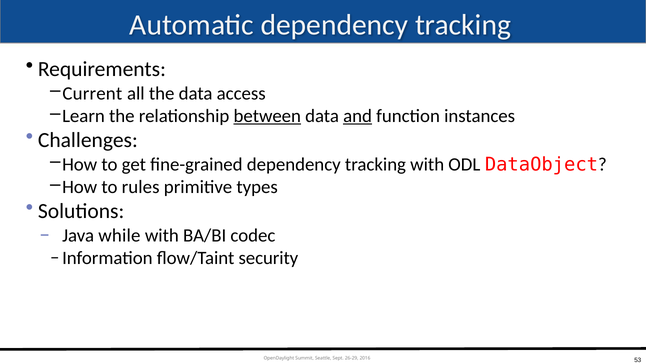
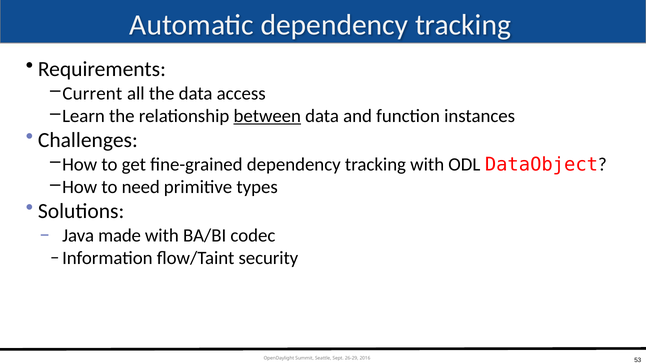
and underline: present -> none (358, 116)
rules: rules -> need (141, 187)
while: while -> made (120, 236)
